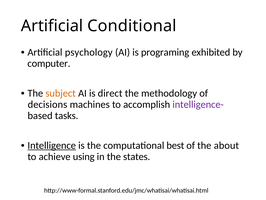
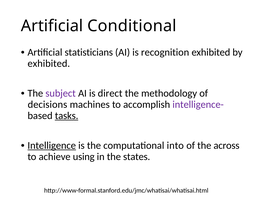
psychology: psychology -> statisticians (89, 52)
programing: programing -> recognition (165, 52)
computer: computer -> exhibited (49, 63)
subject colour: orange -> purple (61, 93)
tasks underline: none -> present (67, 115)
best: best -> into (175, 145)
about: about -> across (226, 145)
